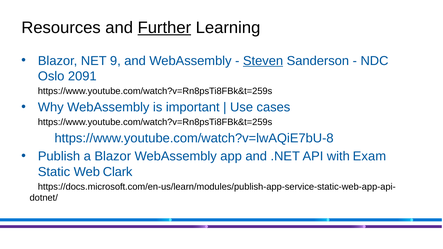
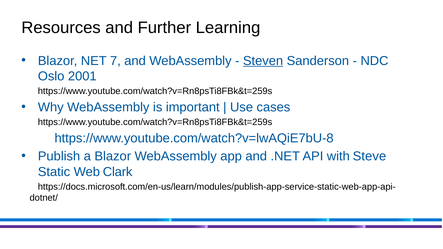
Further underline: present -> none (164, 28)
9: 9 -> 7 (115, 61)
2091: 2091 -> 2001 (82, 76)
Exam: Exam -> Steve (369, 156)
